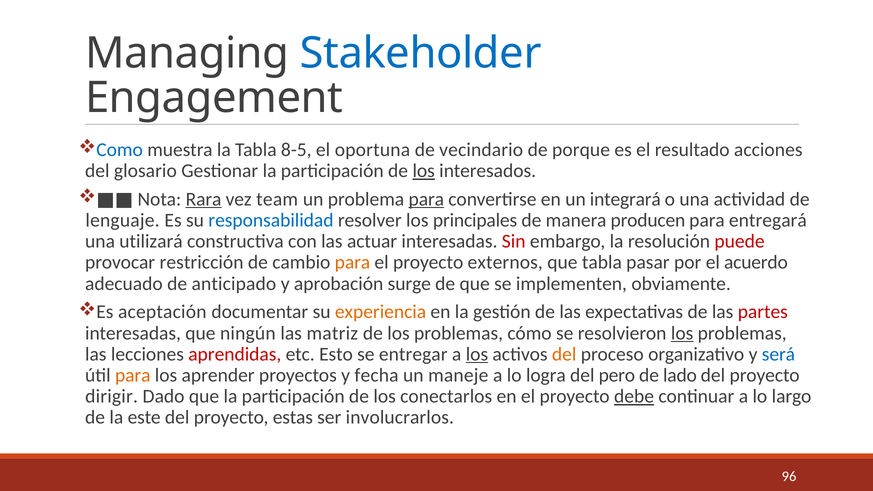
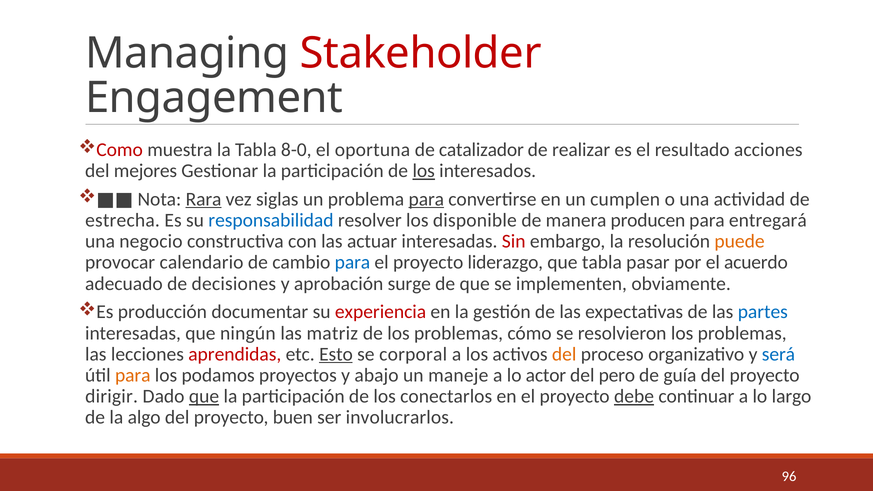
Stakeholder colour: blue -> red (421, 53)
Como colour: blue -> red (120, 150)
8-5: 8-5 -> 8-0 (296, 150)
vecindario: vecindario -> catalizador (481, 150)
porque: porque -> realizar (581, 150)
glosario: glosario -> mejores (145, 171)
team: team -> siglas (277, 199)
integrará: integrará -> cumplen (625, 199)
lenguaje: lenguaje -> estrecha (123, 220)
principales: principales -> disponible (475, 220)
utilizará: utilizará -> negocio (151, 241)
puede colour: red -> orange (740, 241)
restricción: restricción -> calendario (202, 263)
para colour: orange -> blue (352, 263)
externos: externos -> liderazgo (505, 263)
anticipado: anticipado -> decisiones (234, 284)
aceptación: aceptación -> producción (162, 312)
experiencia colour: orange -> red (381, 312)
partes colour: red -> blue (763, 312)
los underline: present -> none (682, 333)
Esto underline: none -> present (336, 354)
entregar: entregar -> corporal (413, 354)
los underline: present -> none (477, 354)
aprender: aprender -> podamos (218, 375)
fecha: fecha -> abajo (377, 375)
logra: logra -> actor (546, 375)
lado: lado -> guía (680, 375)
que underline: none -> present (204, 396)
este: este -> algo (144, 418)
estas: estas -> buen (293, 418)
